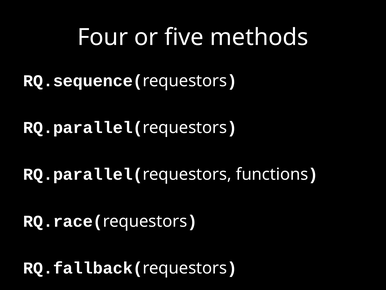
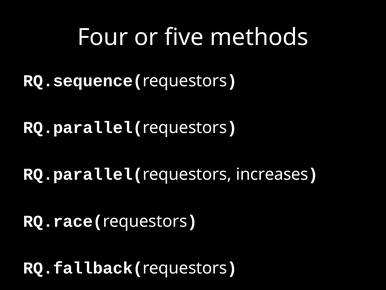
functions: functions -> increases (272, 174)
